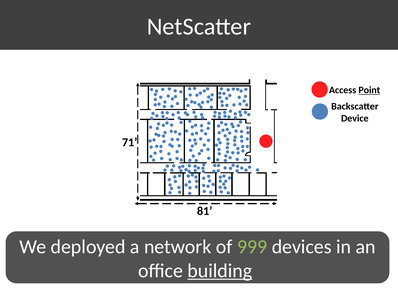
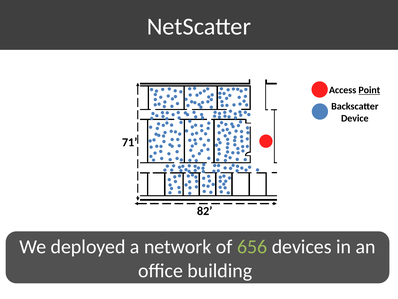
81: 81 -> 82 (205, 211)
999: 999 -> 656 (252, 246)
building underline: present -> none (220, 270)
